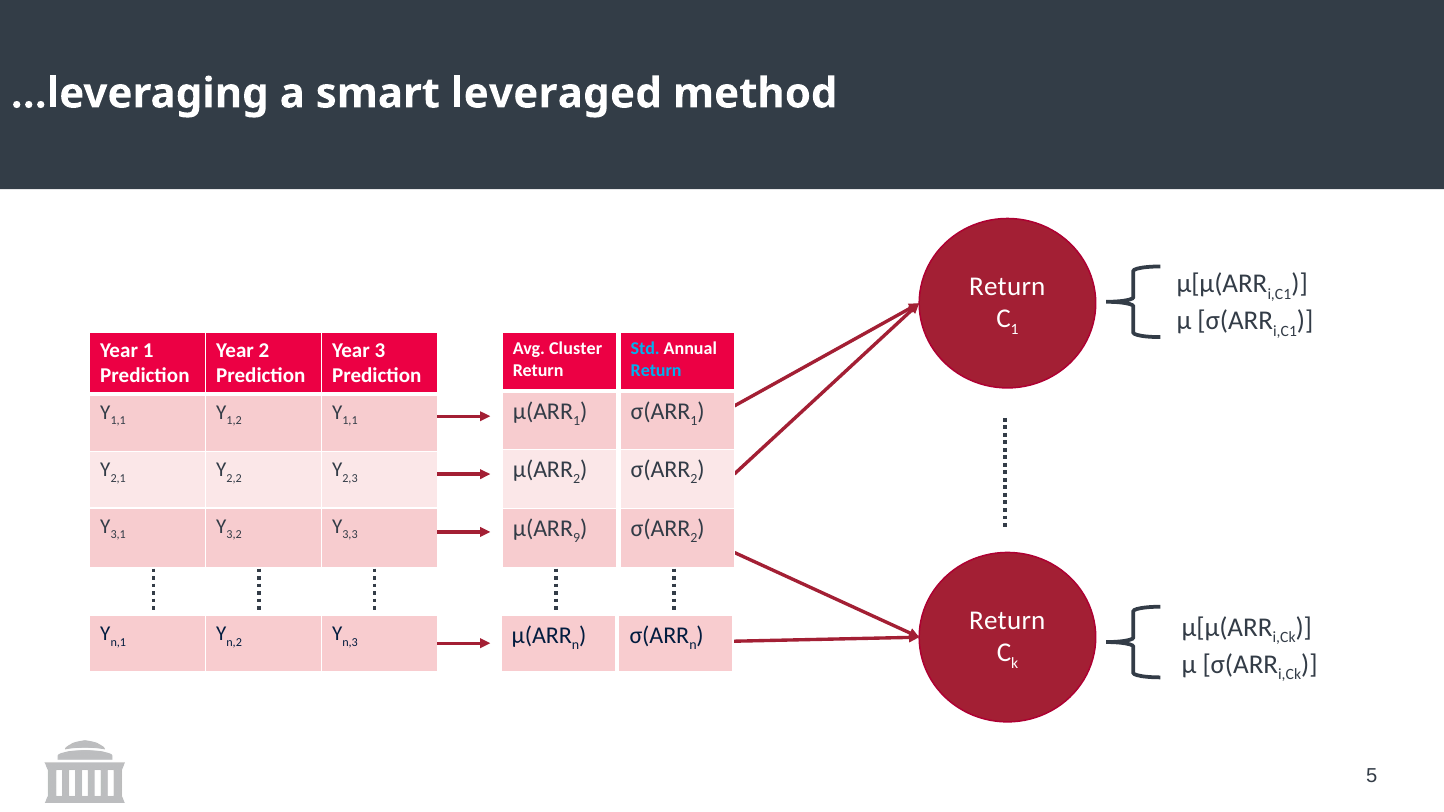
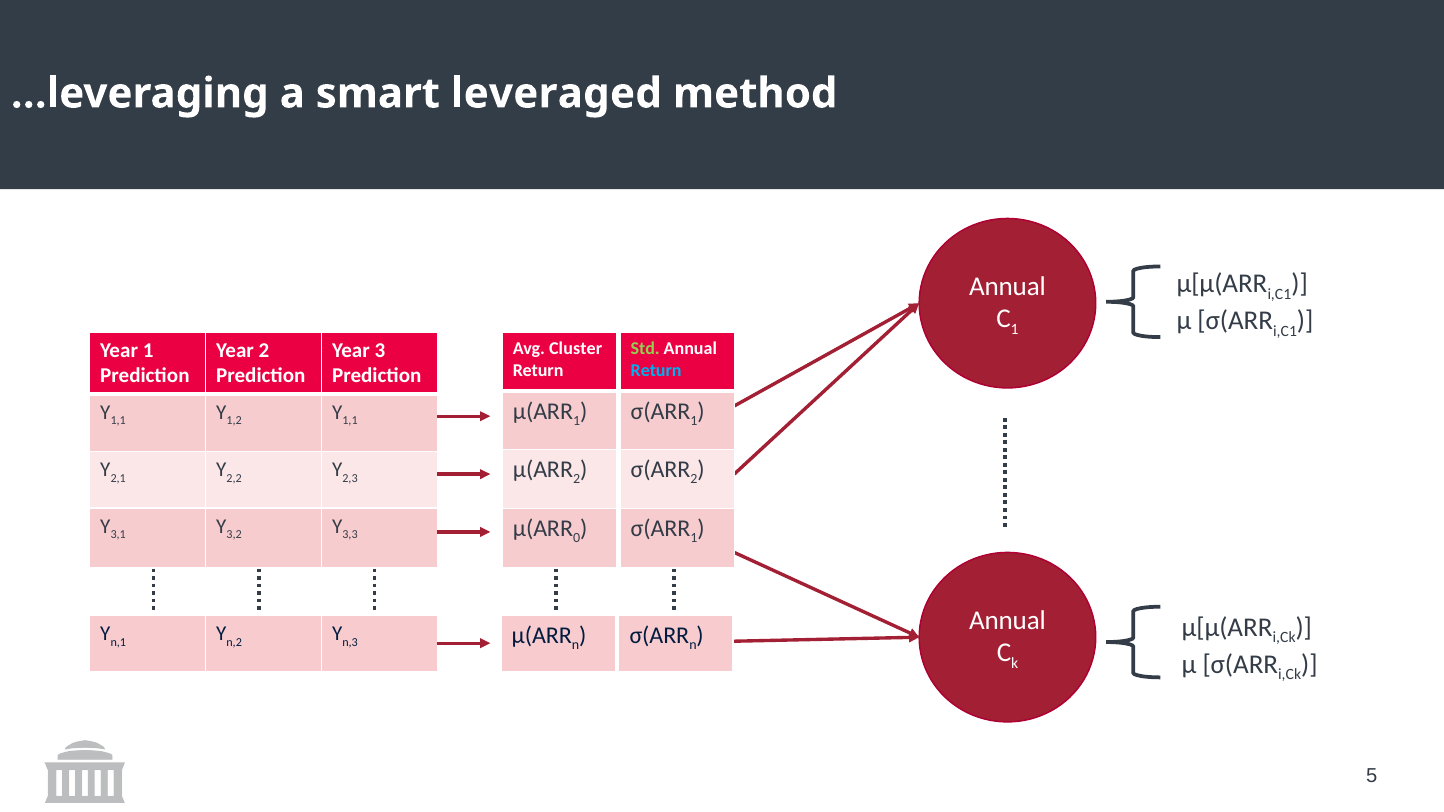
Return: Return -> Annual (1007, 287)
Std colour: light blue -> light green (645, 349)
9: 9 -> 0 (577, 538)
2: 2 -> 1 (694, 538)
Return: Return -> Annual (1007, 621)
